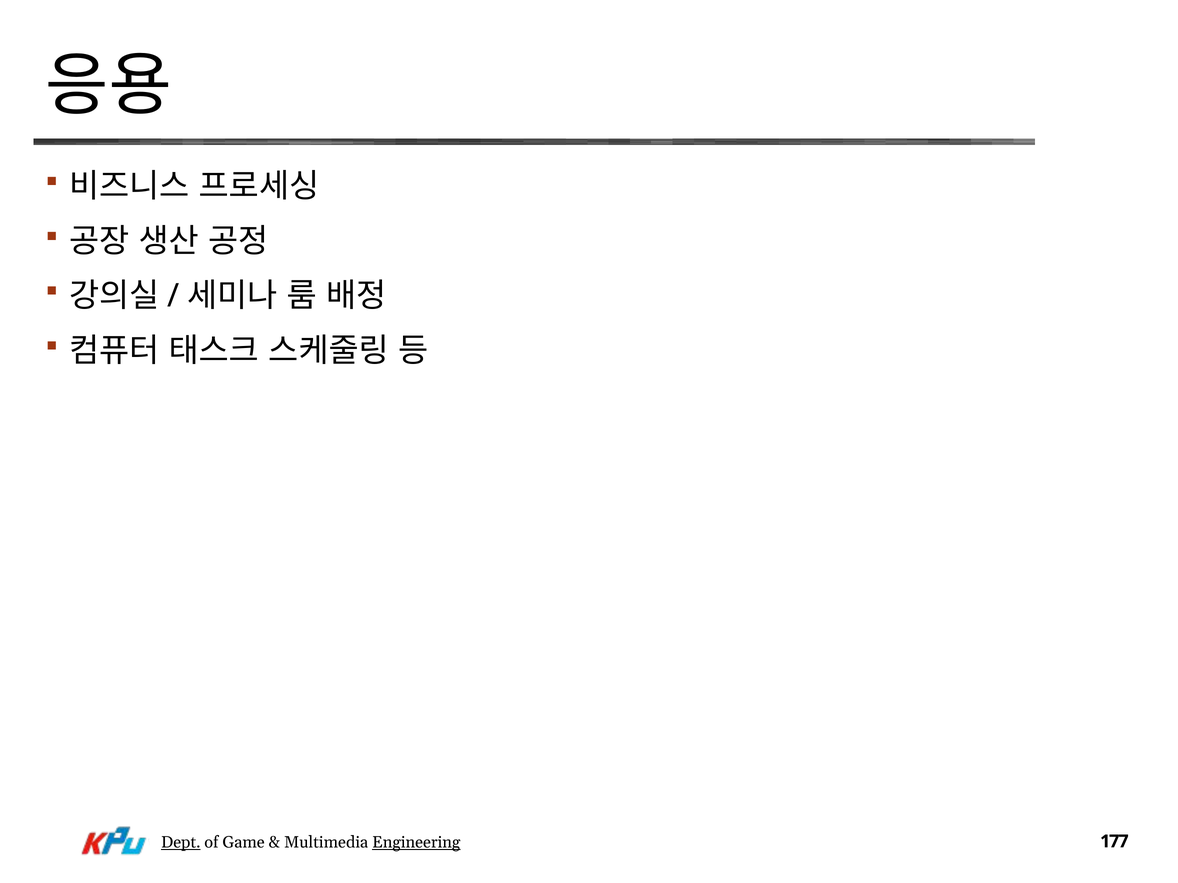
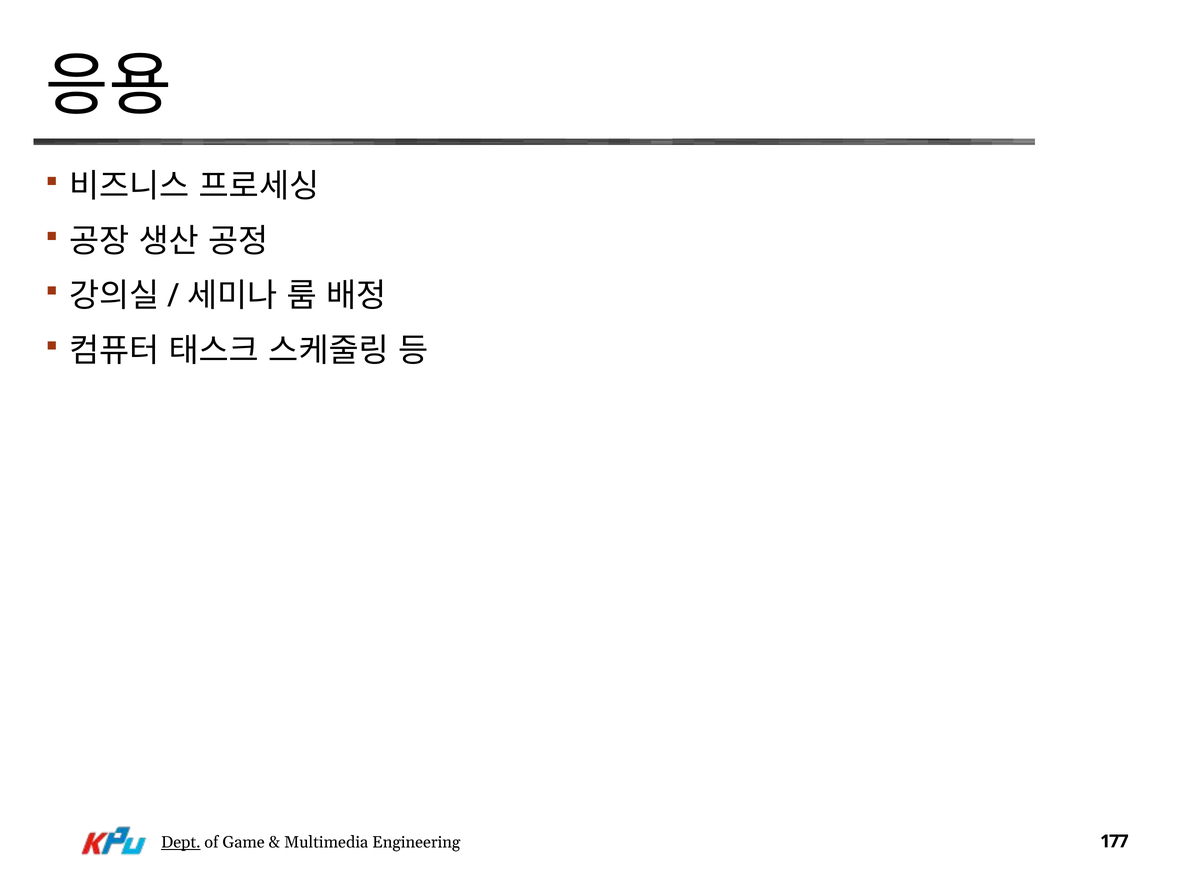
Engineering underline: present -> none (416, 843)
